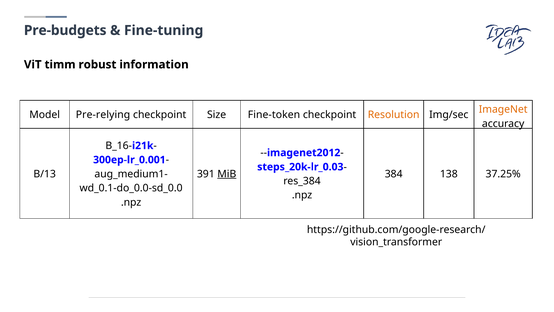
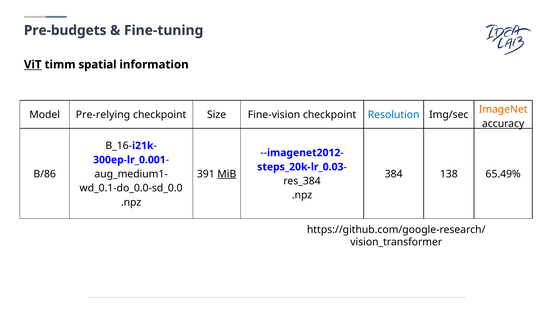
ViT underline: none -> present (33, 65)
robust: robust -> spatial (98, 65)
Fine-token: Fine-token -> Fine-vision (274, 115)
Resolution colour: orange -> blue (394, 115)
B/13: B/13 -> B/86 (45, 174)
37.25%: 37.25% -> 65.49% (503, 174)
